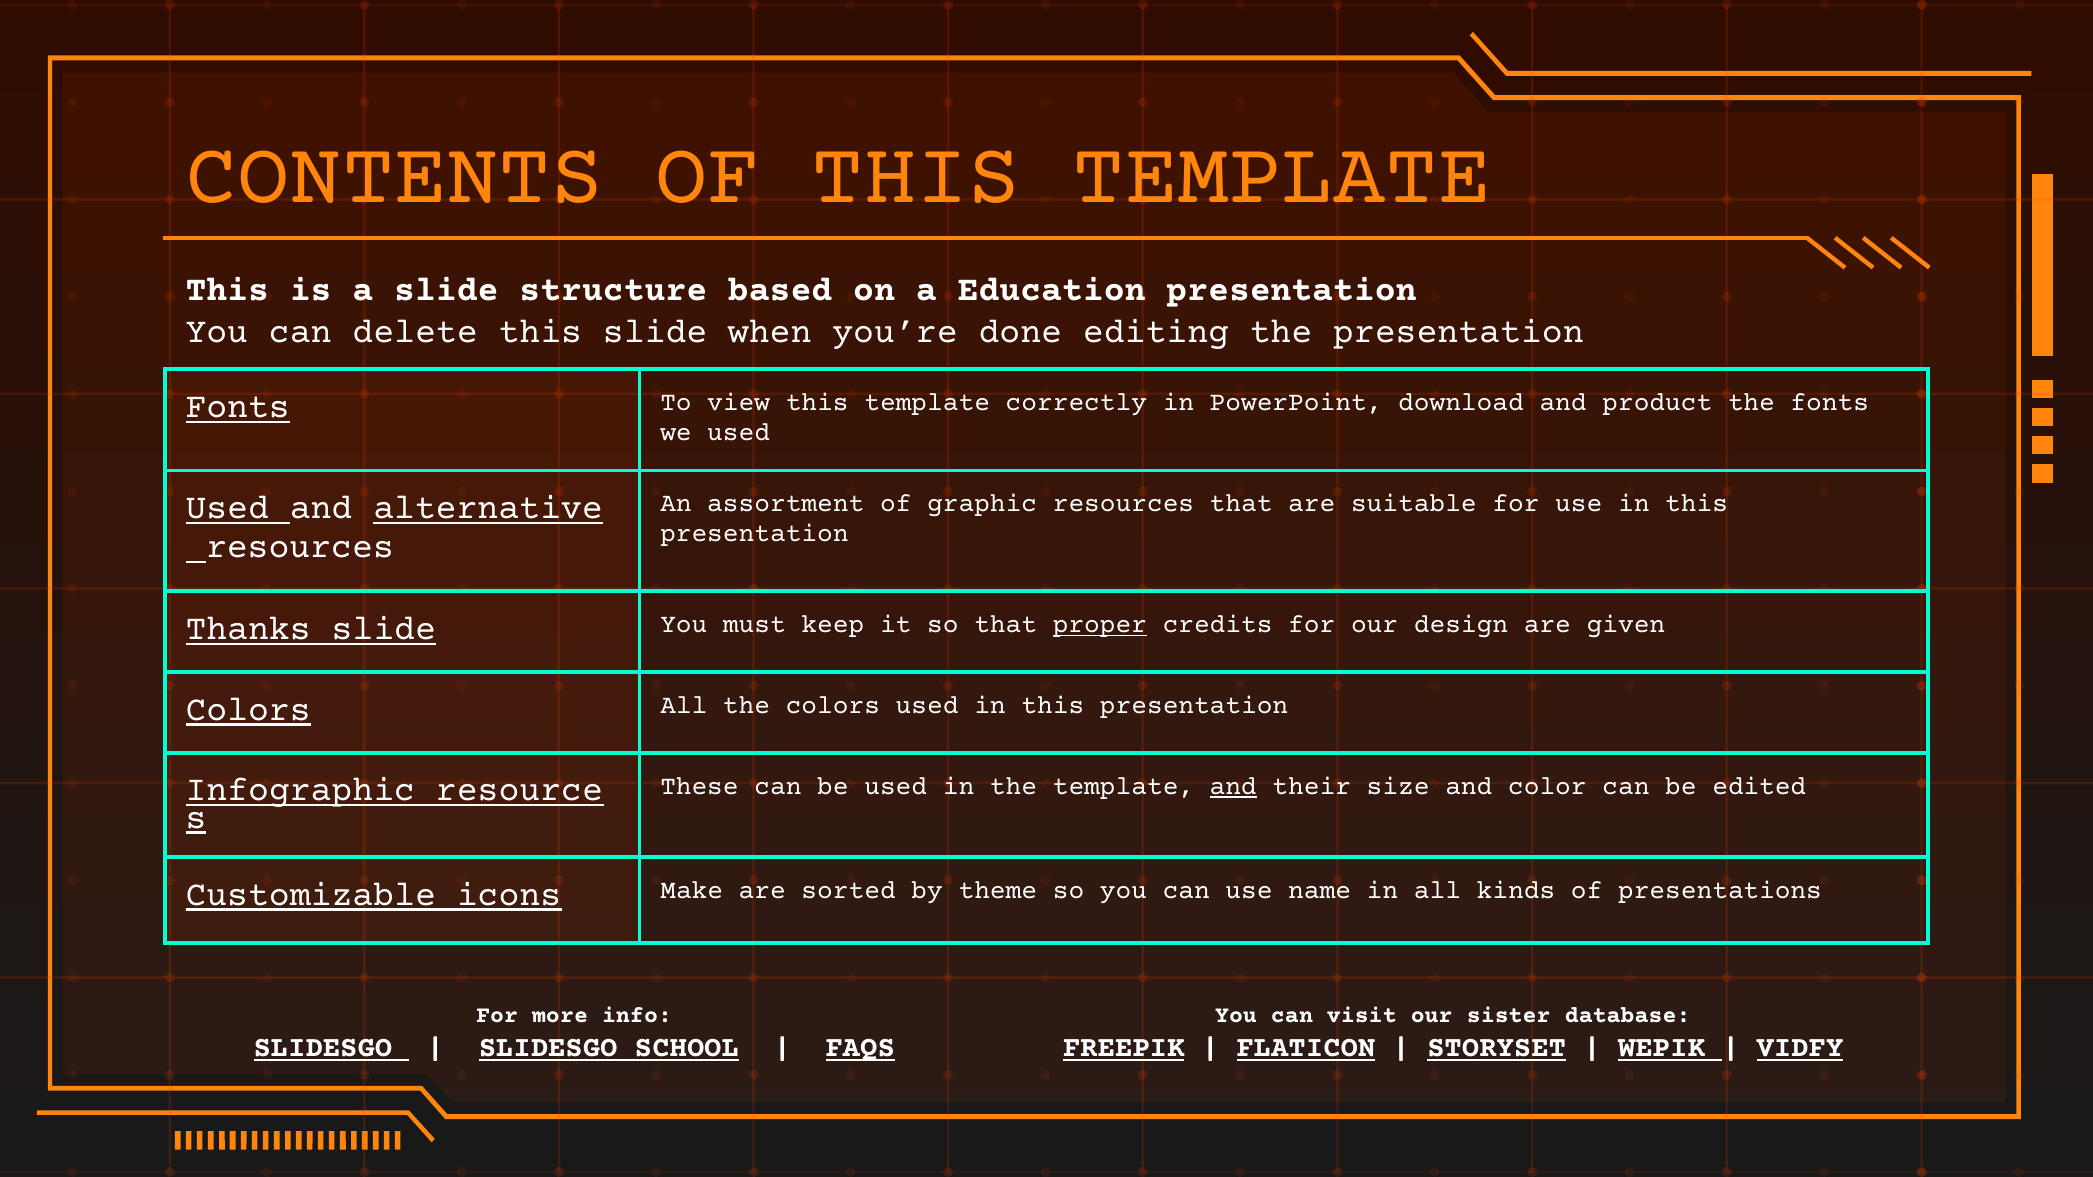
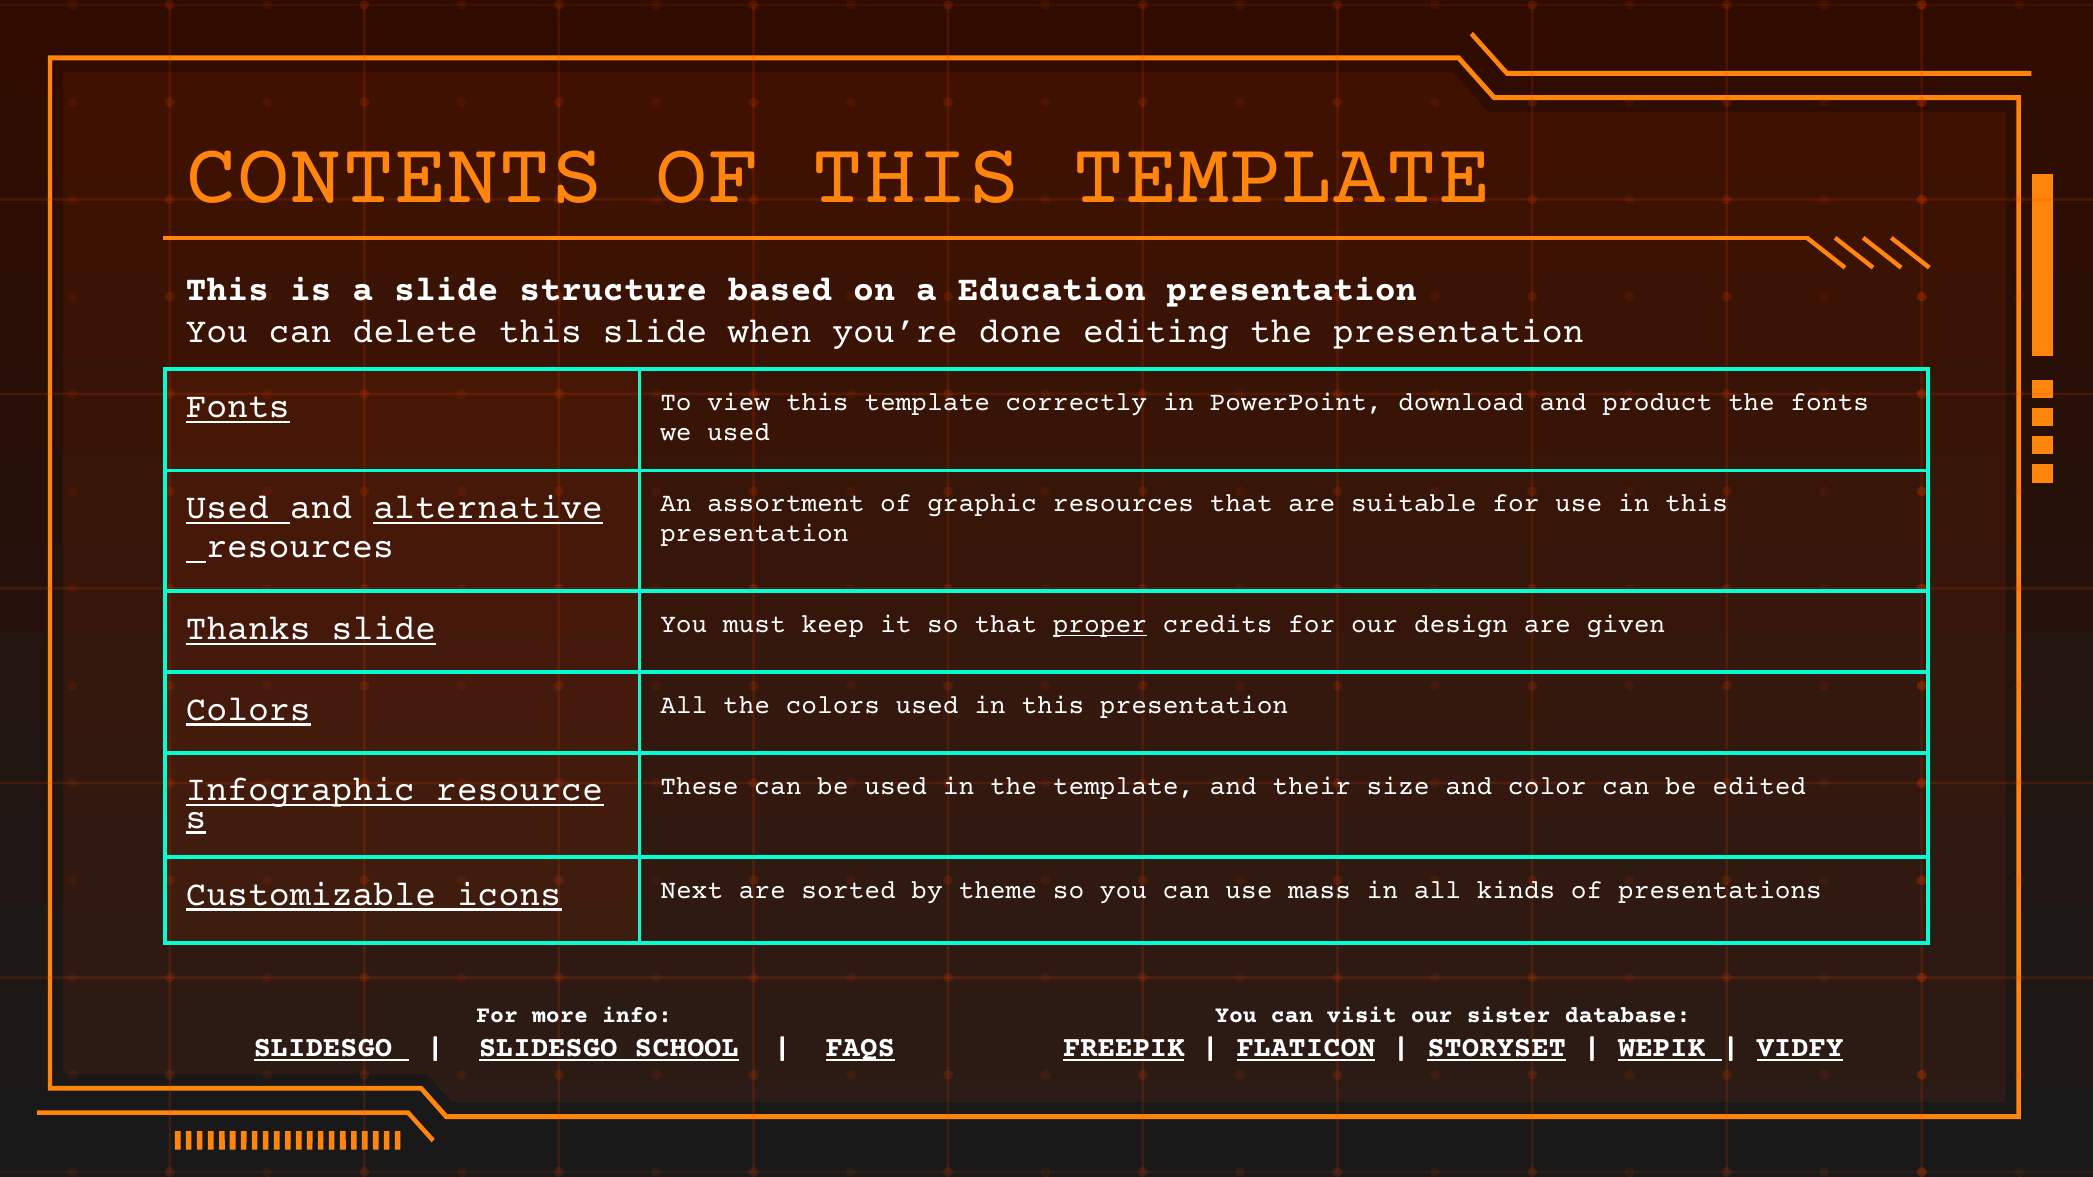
and underline: present -> none (1233, 786)
Make: Make -> Next (692, 890)
name: name -> mass (1320, 890)
